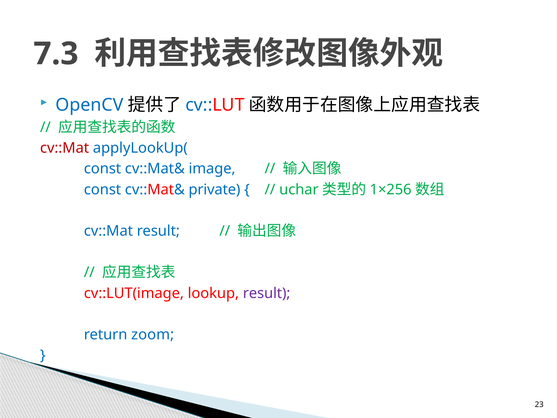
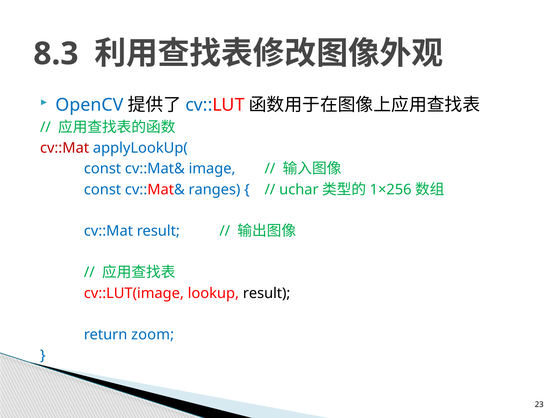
7.3: 7.3 -> 8.3 (56, 54)
private: private -> ranges (214, 189)
result colour: purple -> black (267, 293)
